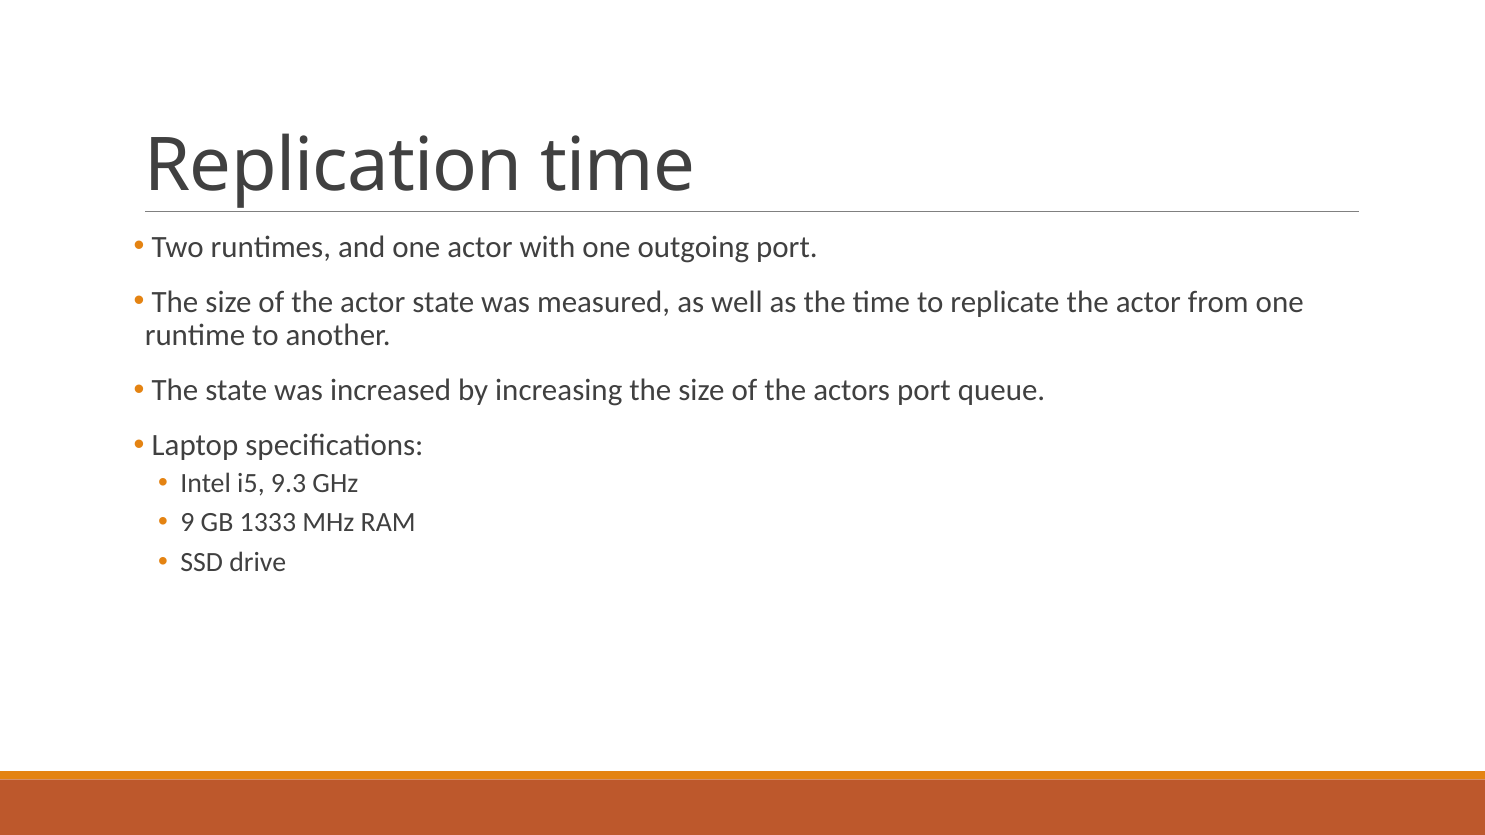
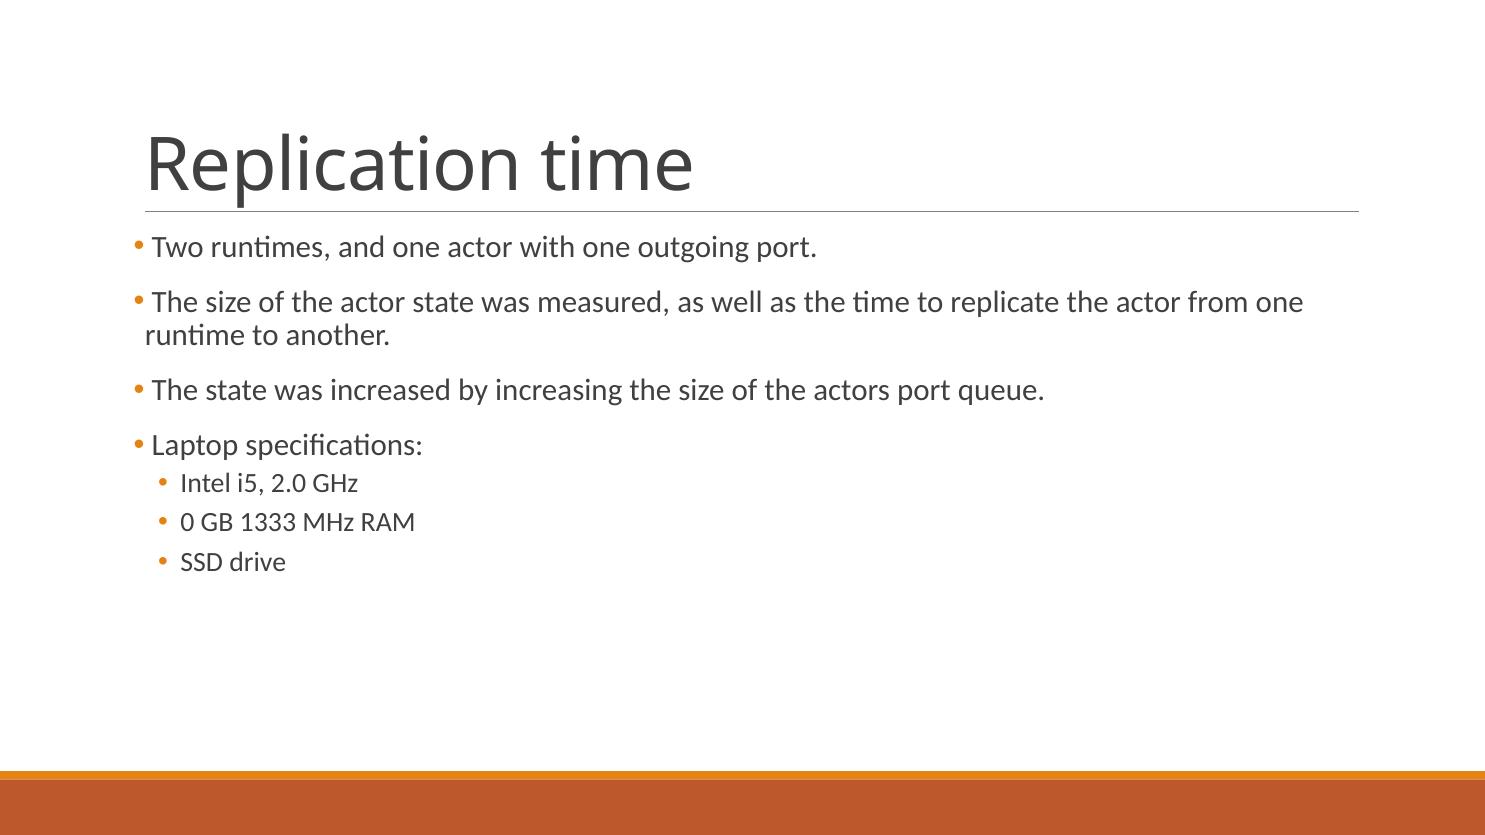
9.3: 9.3 -> 2.0 (289, 484)
9: 9 -> 0 (187, 523)
